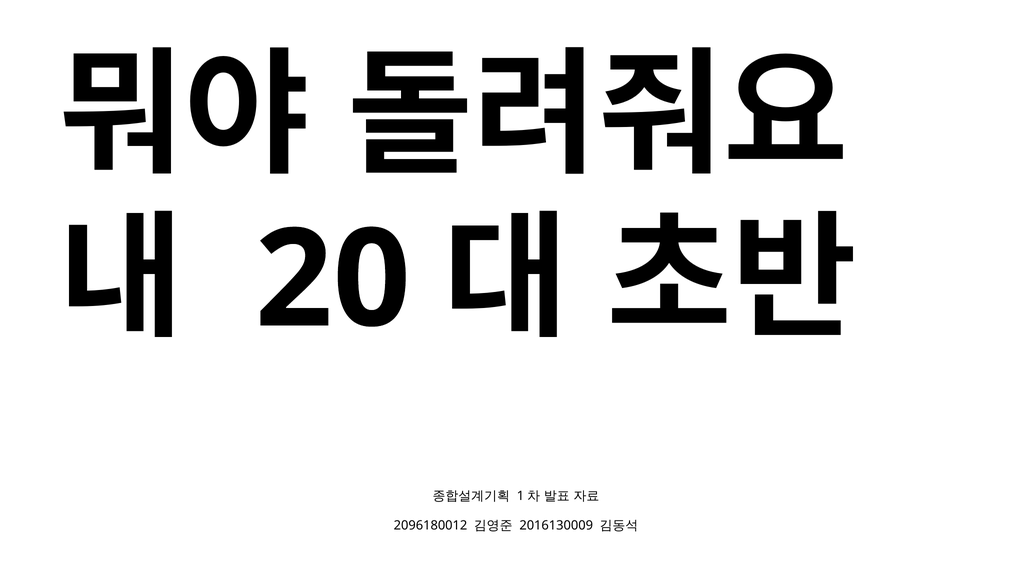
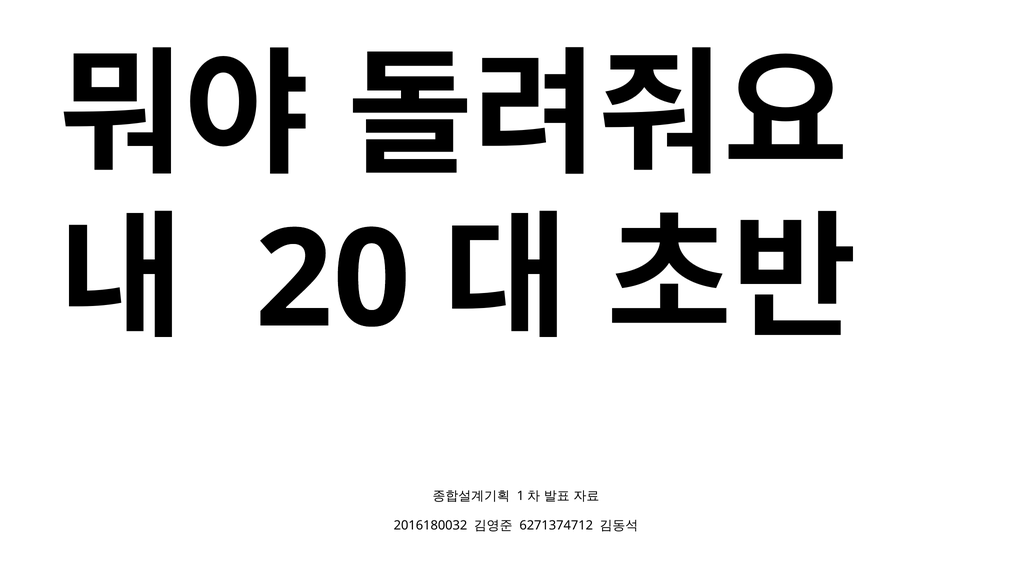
2096180012: 2096180012 -> 2016180032 (431, 525)
2016130009: 2016130009 -> 6271374712 (556, 525)
